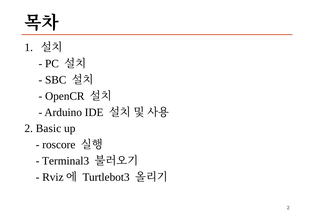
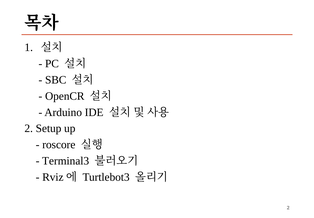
Basic: Basic -> Setup (49, 128)
